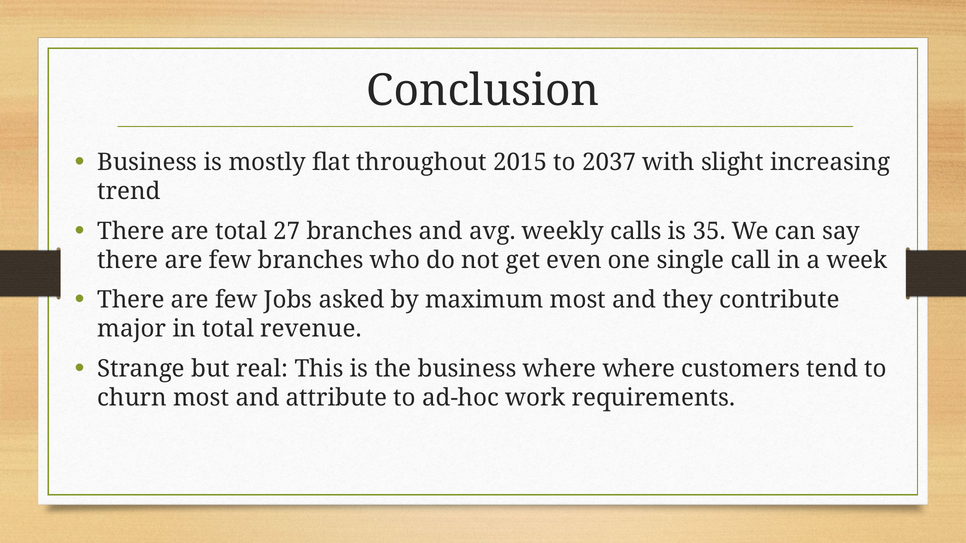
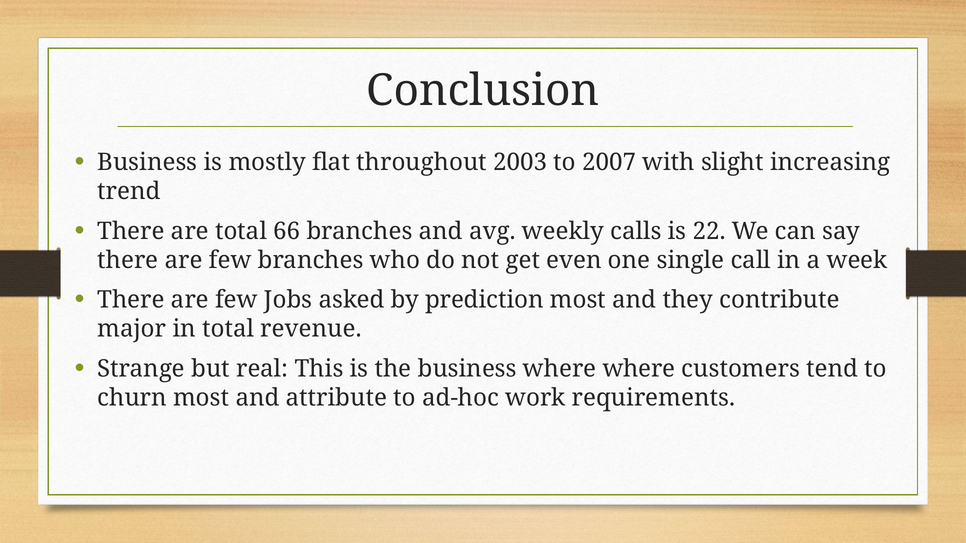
2015: 2015 -> 2003 (520, 163)
2037: 2037 -> 2007 (609, 163)
27: 27 -> 66 (287, 231)
35: 35 -> 22 (709, 231)
maximum: maximum -> prediction (484, 300)
